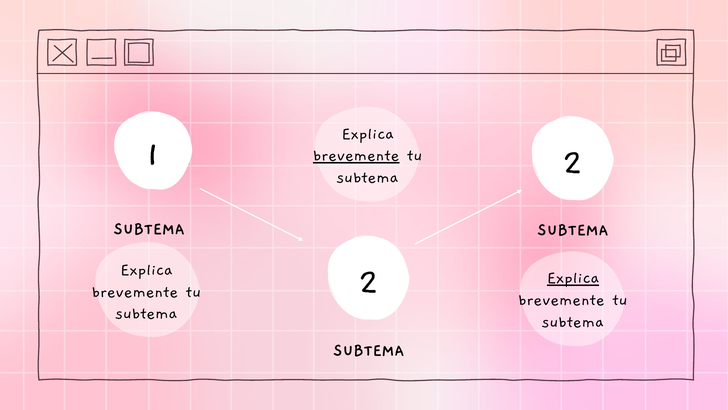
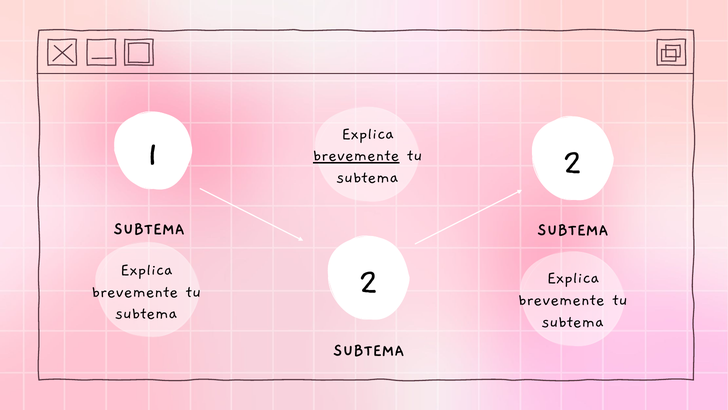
Explica underline: present -> none (573, 277)
